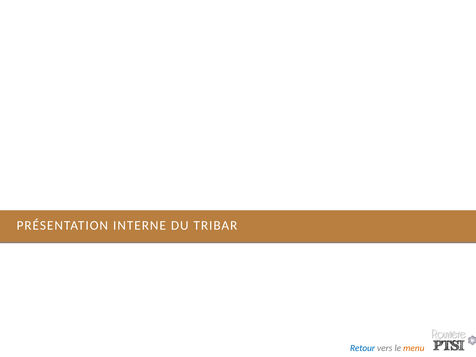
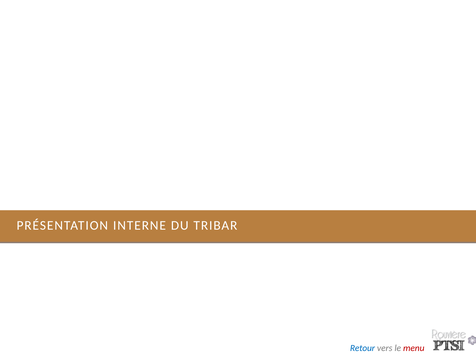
menu colour: orange -> red (414, 348)
